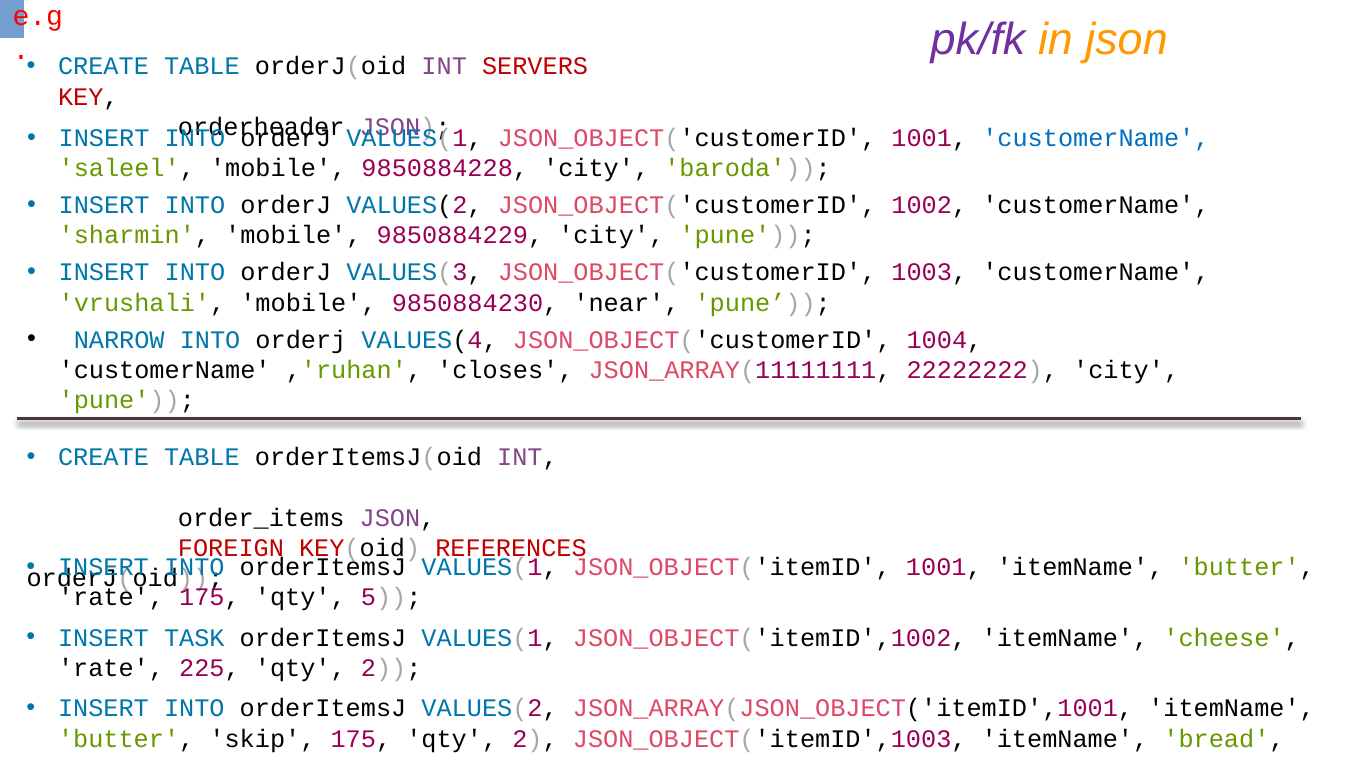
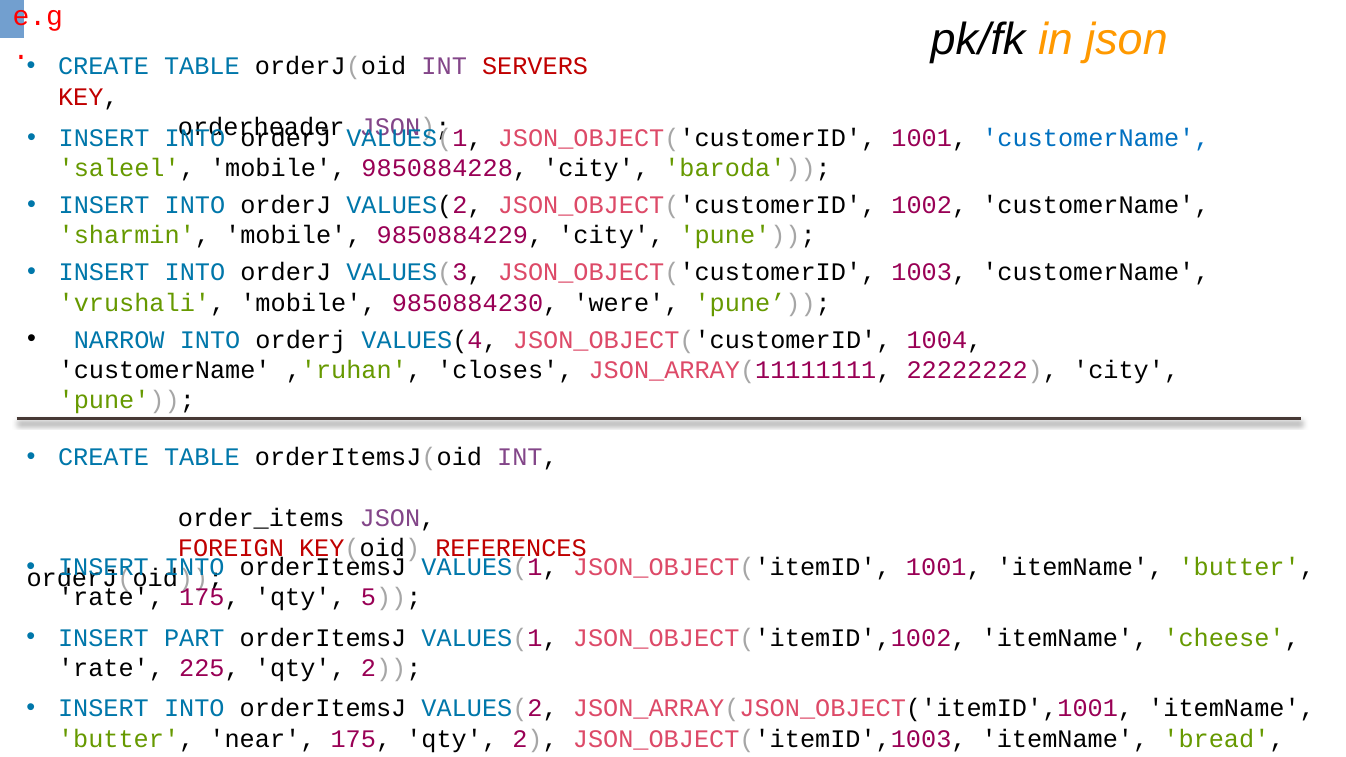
pk/fk colour: purple -> black (978, 40)
near: near -> were (626, 303)
TASK: TASK -> PART (194, 638)
skip: skip -> near (262, 739)
